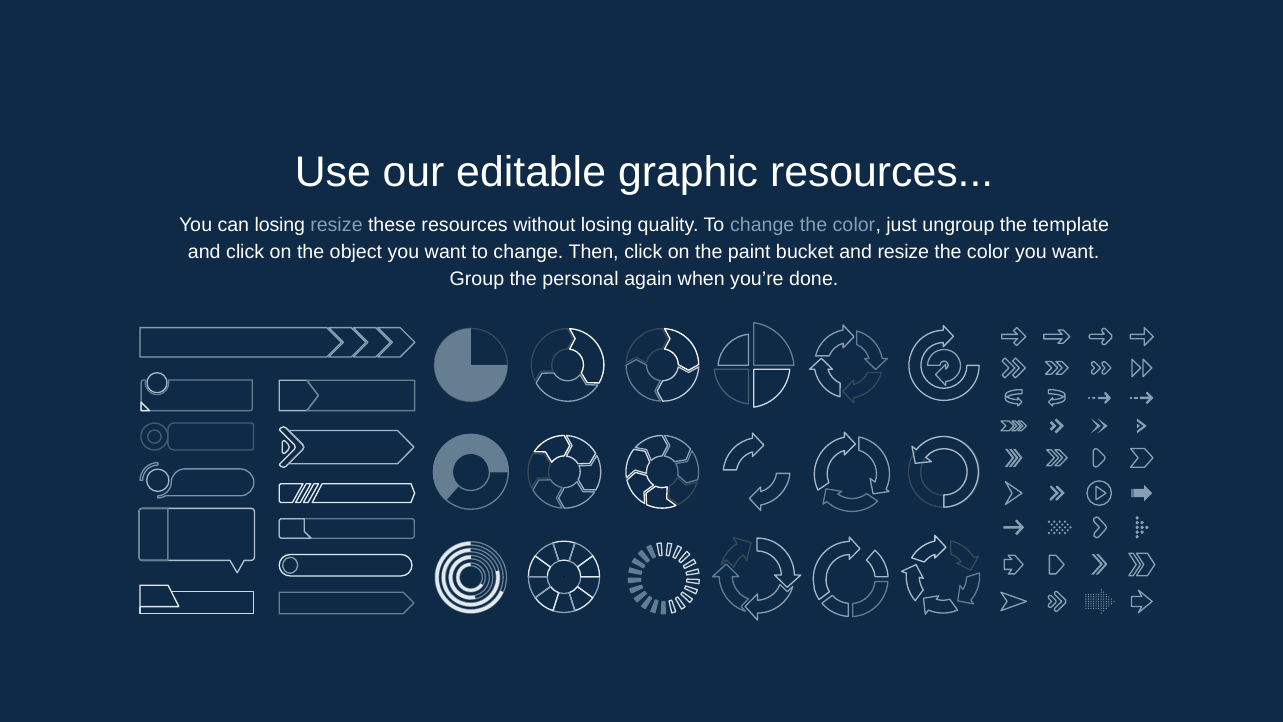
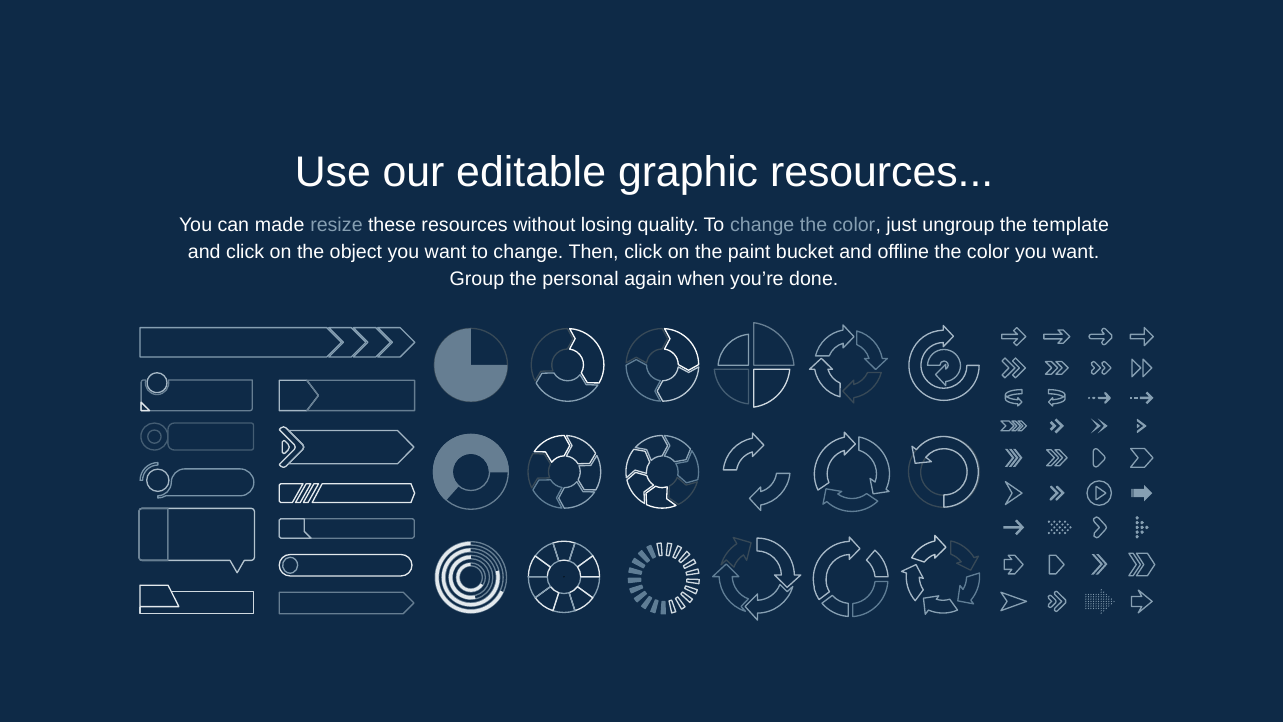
can losing: losing -> made (280, 225)
and resize: resize -> offline (903, 252)
